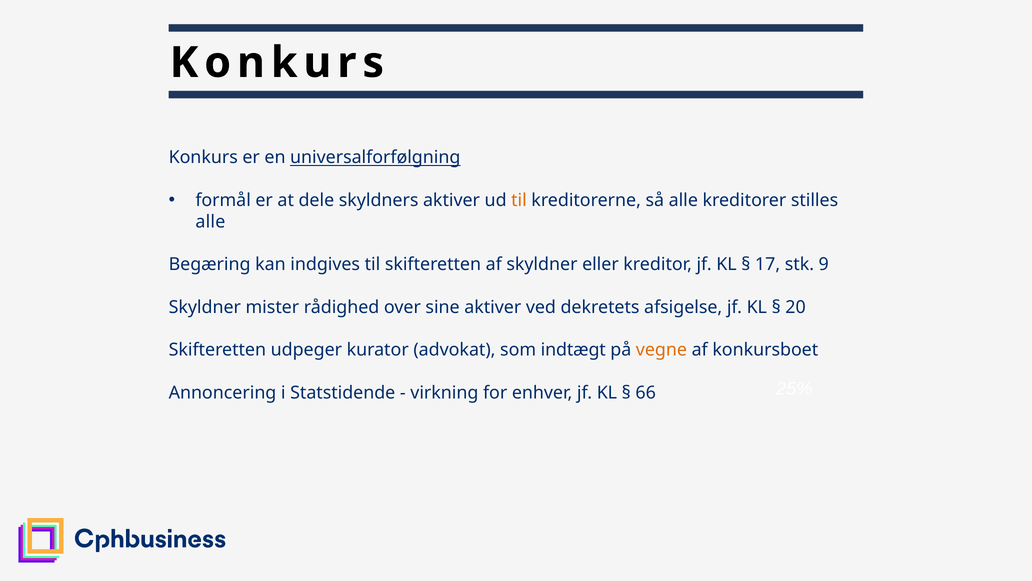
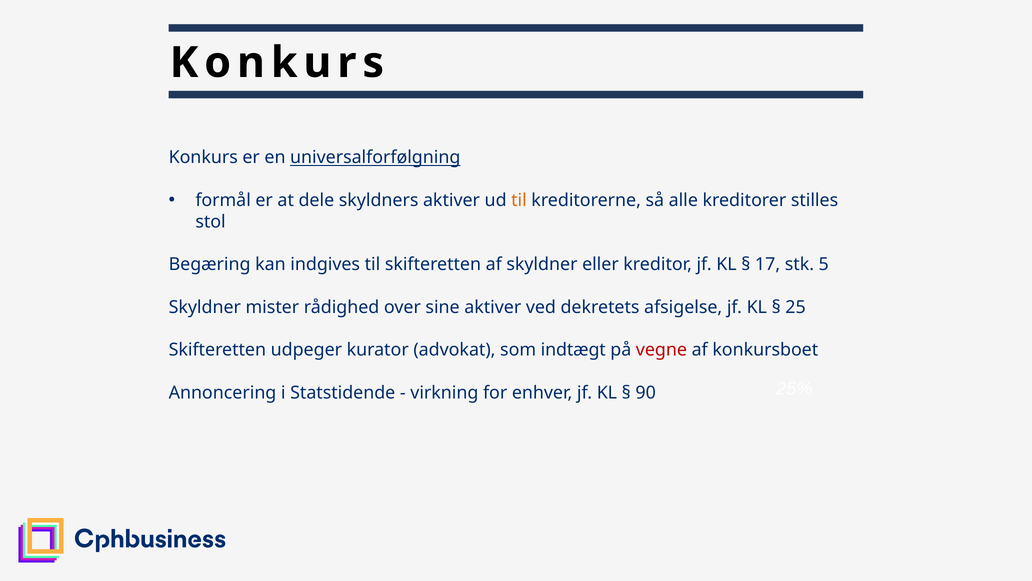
alle: alle -> stol (211, 221)
9: 9 -> 5 (824, 264)
20: 20 -> 25 (796, 307)
vegne colour: orange -> red (661, 350)
66: 66 -> 90 (646, 392)
